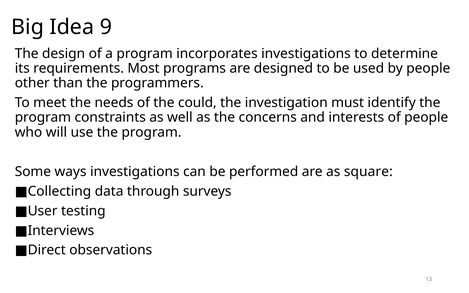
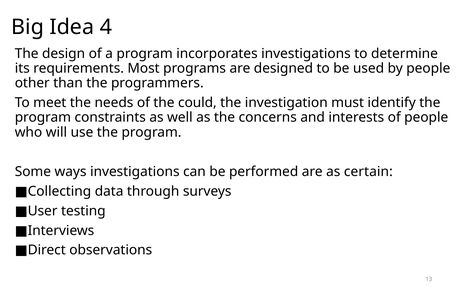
9: 9 -> 4 (106, 27)
square: square -> certain (368, 172)
